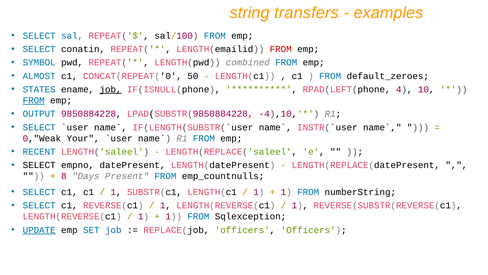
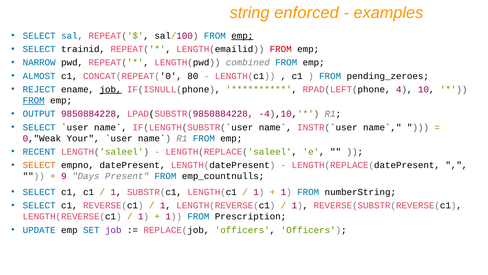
transfers: transfers -> enforced (307, 13)
emp underline: none -> present (242, 36)
conatin: conatin -> trainid (83, 49)
SYMBOL: SYMBOL -> NARROW (39, 62)
50: 50 -> 80 (193, 76)
default_zeroes: default_zeroes -> pending_zeroes (388, 76)
STATES: STATES -> REJECT (39, 89)
SELECT colour: black -> orange (39, 165)
8: 8 -> 9 (64, 176)
Sqlexception: Sqlexception -> Prescription (251, 216)
UPDATE underline: present -> none (39, 230)
job colour: blue -> purple (113, 230)
